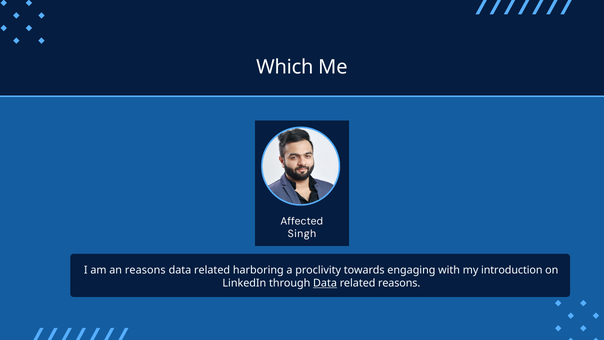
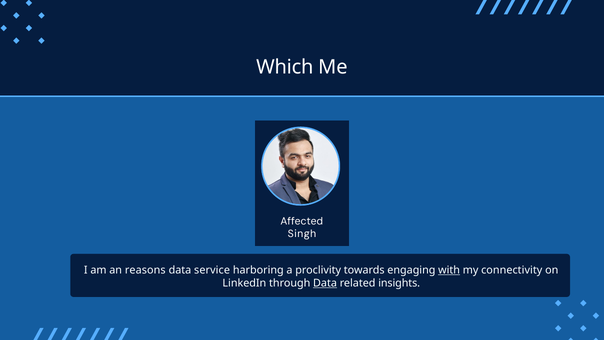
related: related -> service (212, 270)
with underline: none -> present (449, 270)
introduction: introduction -> connectivity (512, 270)
related reasons: reasons -> insights (399, 283)
